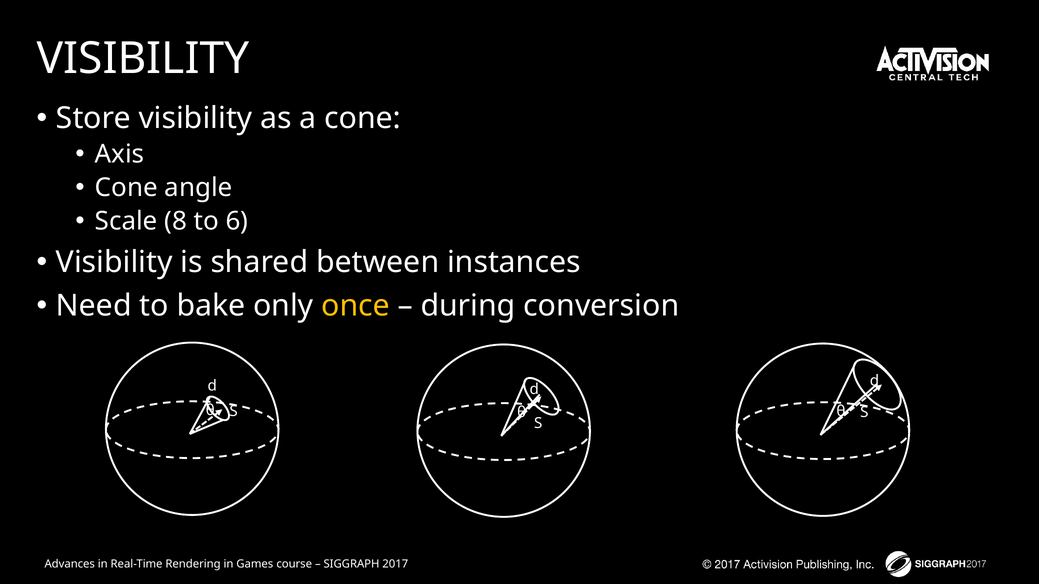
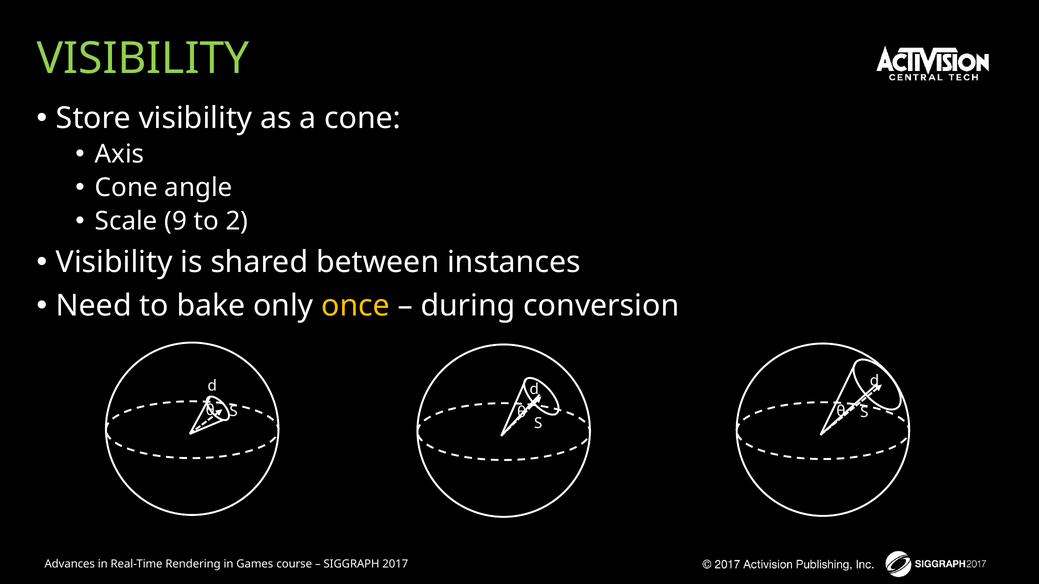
VISIBILITY colour: white -> light green (143, 59)
8: 8 -> 9 (176, 221)
6: 6 -> 2 (237, 221)
